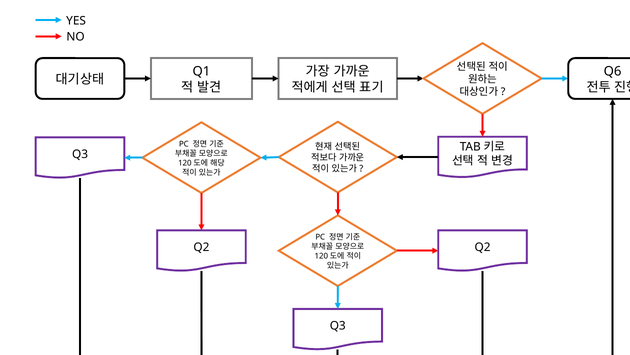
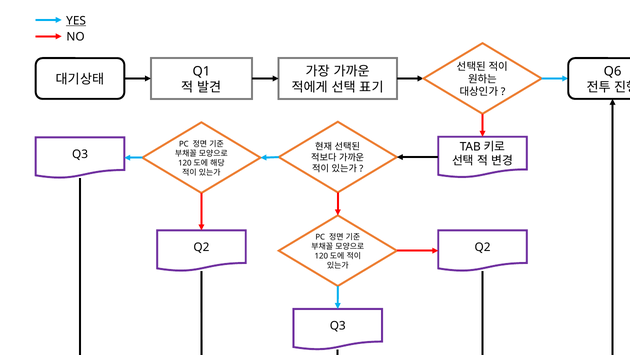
YES underline: none -> present (76, 21)
